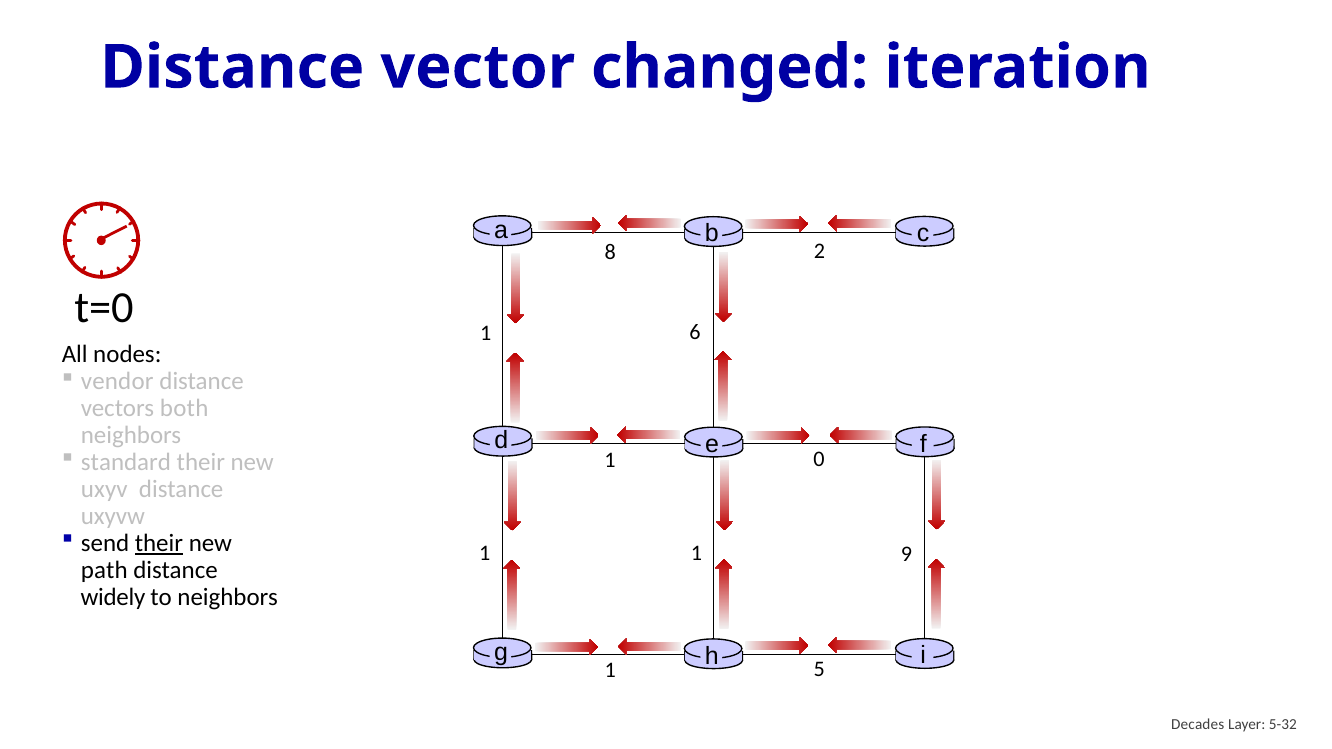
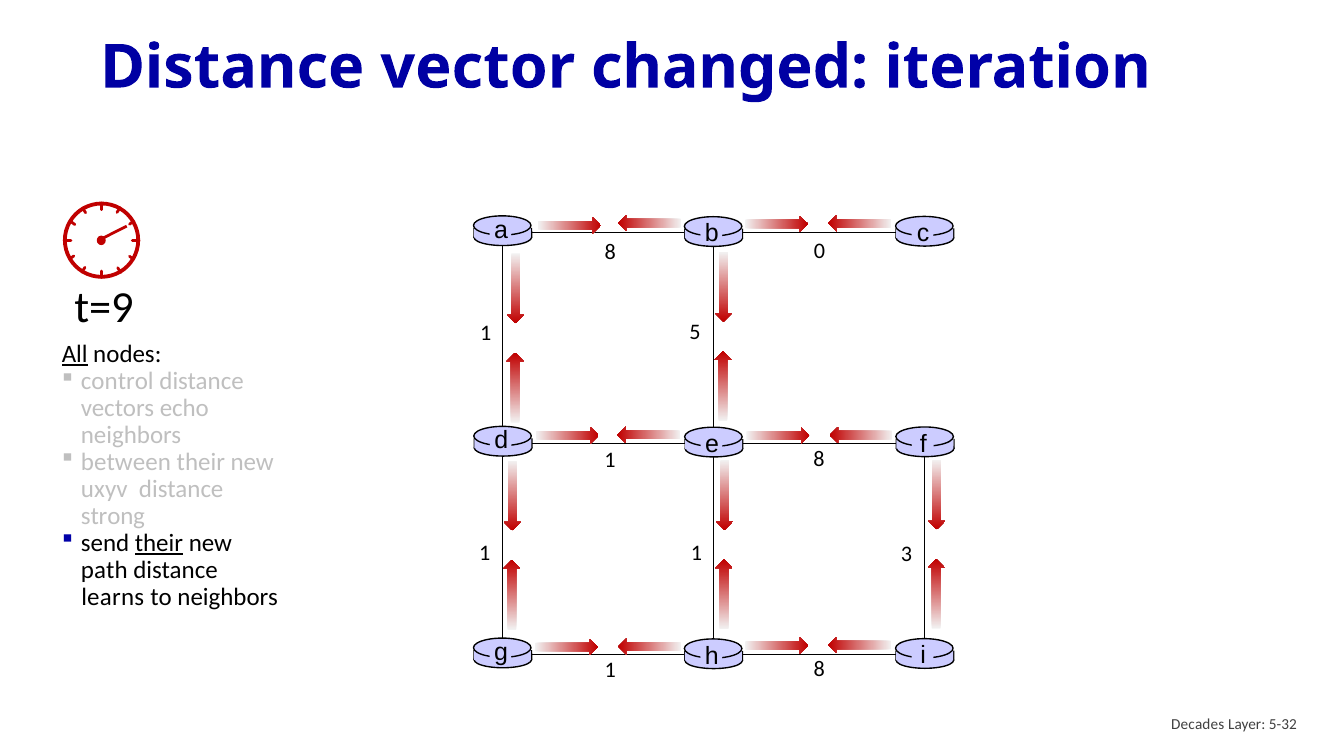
2: 2 -> 0 (820, 251)
t=0: t=0 -> t=9 (104, 308)
6: 6 -> 5 (695, 332)
All underline: none -> present (75, 355)
vendor: vendor -> control (117, 382)
both: both -> echo (184, 409)
standard: standard -> between (126, 463)
0: 0 -> 8 (819, 459)
uxyvw: uxyvw -> strong (113, 517)
9: 9 -> 3 (907, 554)
widely: widely -> learns (113, 597)
5: 5 -> 8 (819, 669)
